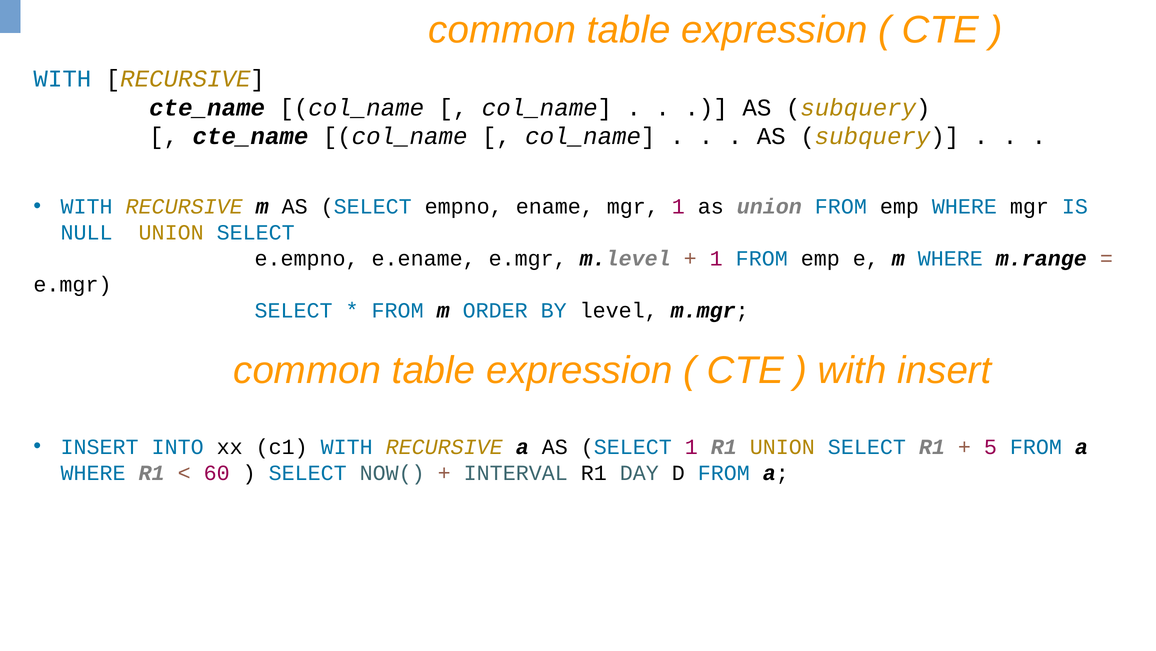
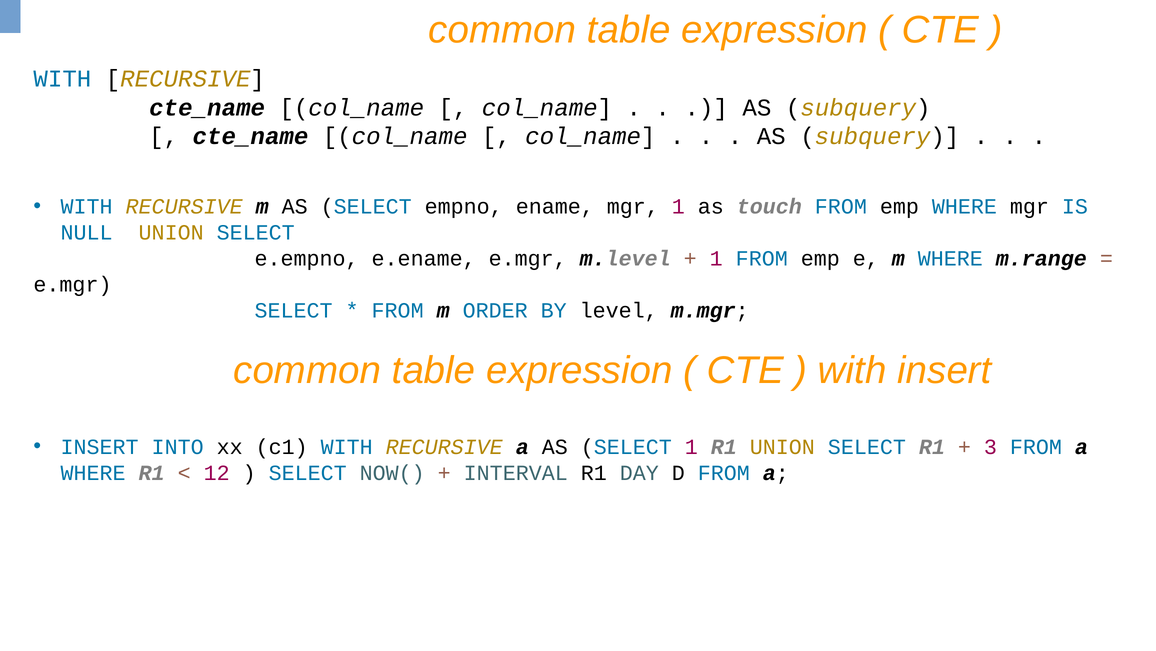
as union: union -> touch (769, 206)
5: 5 -> 3 (990, 446)
60: 60 -> 12 (217, 472)
